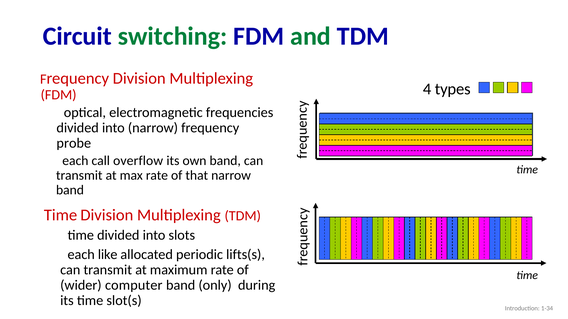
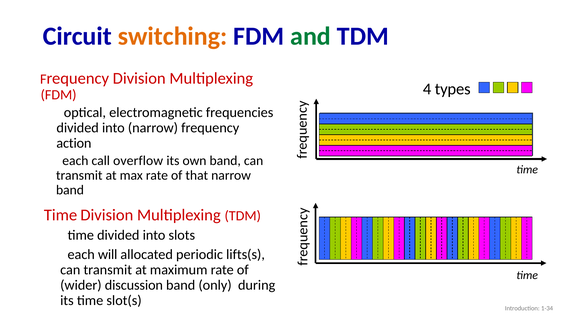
switching colour: green -> orange (173, 36)
probe: probe -> action (74, 143)
like: like -> will (108, 255)
computer: computer -> discussion (134, 286)
